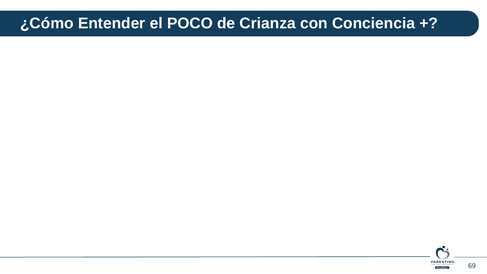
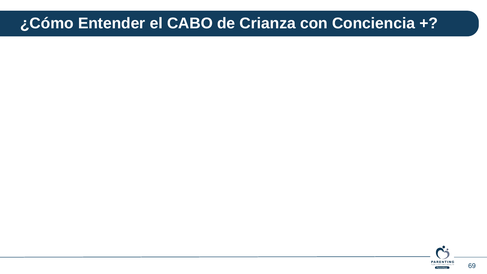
POCO: POCO -> CABO (190, 23)
